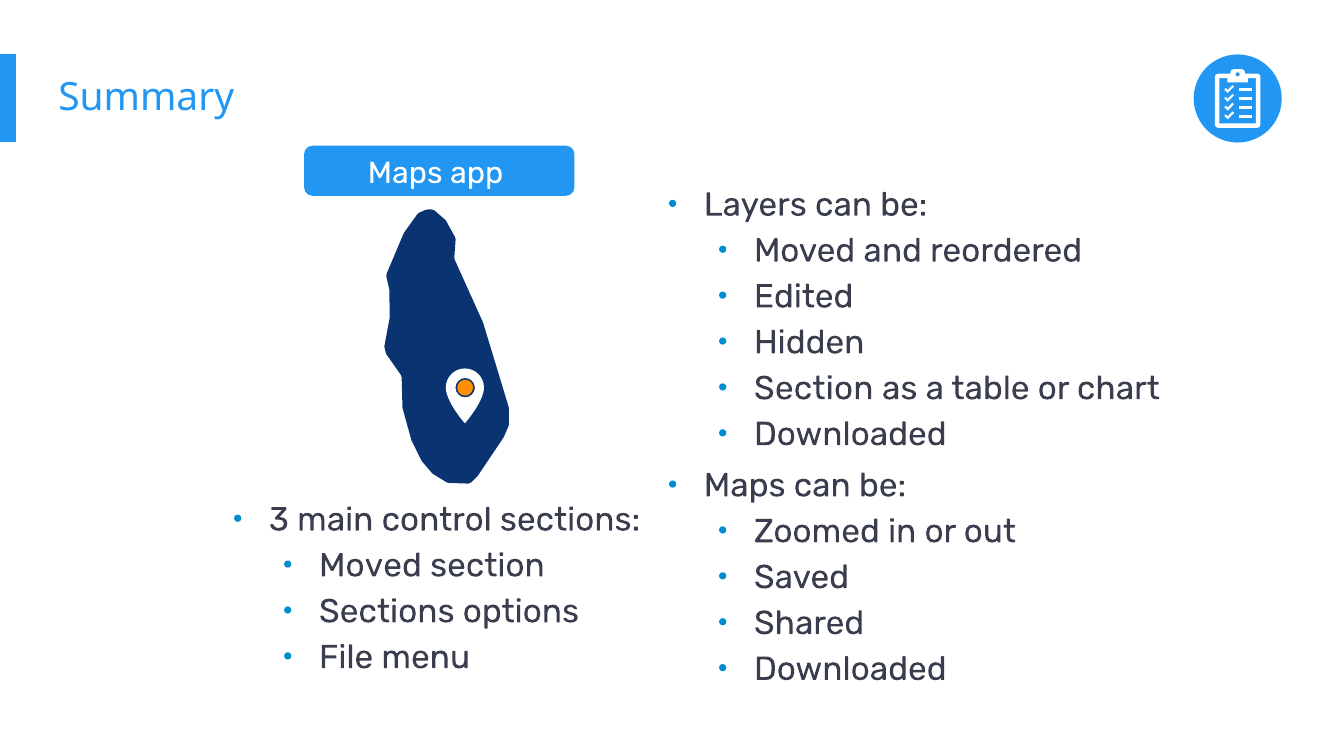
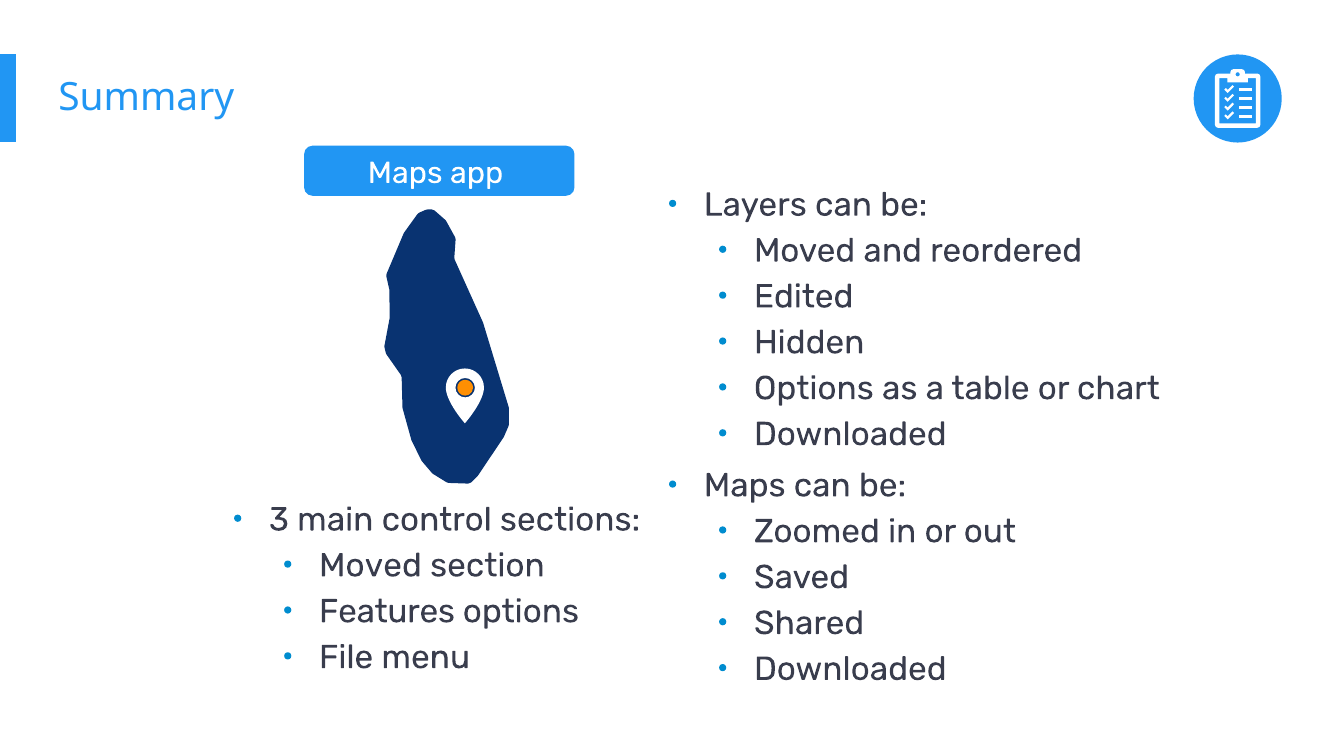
Section: Section -> Options (814, 388)
Sections: Sections -> Features (387, 611)
